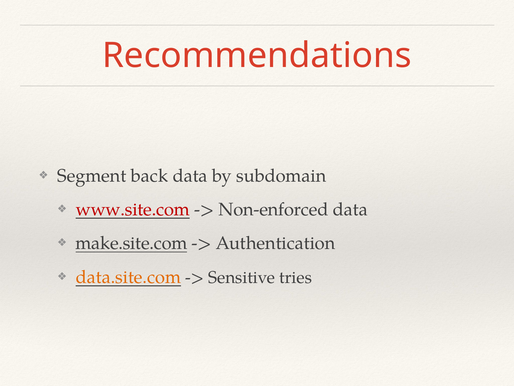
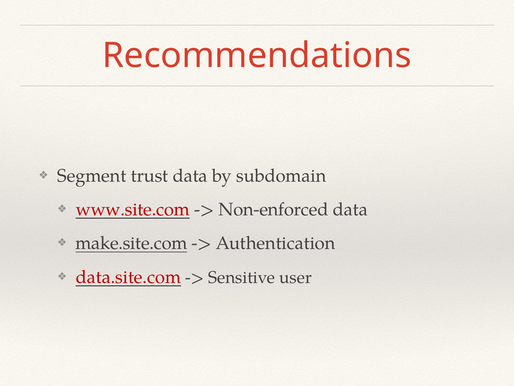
back: back -> trust (150, 176)
data.site.com colour: orange -> red (128, 277)
tries: tries -> user (296, 277)
